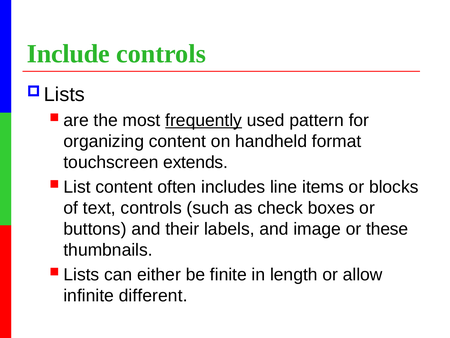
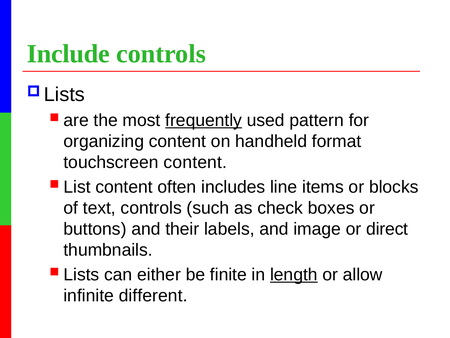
touchscreen extends: extends -> content (195, 162)
these: these -> direct (387, 229)
length underline: none -> present (294, 274)
